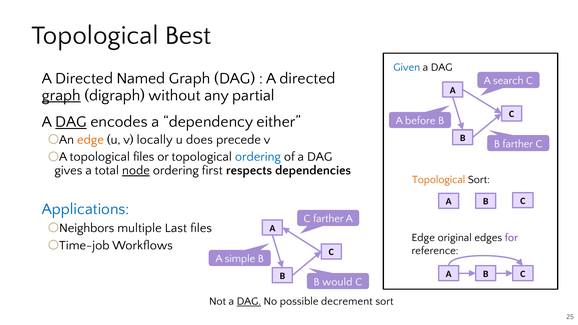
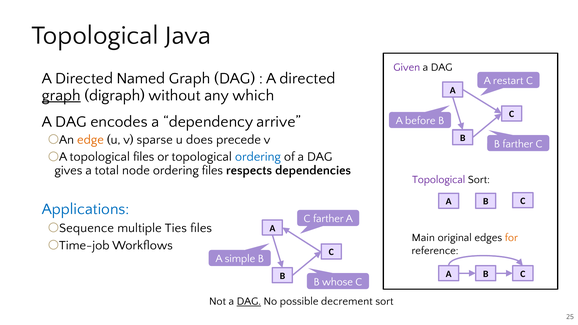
Best: Best -> Java (188, 35)
Given colour: blue -> purple (407, 67)
search: search -> restart (508, 81)
partial: partial -> which (253, 95)
DAG underline: present -> none (71, 122)
either: either -> arrive (279, 122)
locally: locally -> sparse (155, 140)
node underline: present -> none (136, 170)
ordering first: first -> files (212, 170)
Topological colour: orange -> purple (439, 180)
Neighbors: Neighbors -> Sequence (87, 228)
Last: Last -> Ties (176, 228)
Edge: Edge -> Main (423, 238)
for colour: purple -> orange (511, 238)
would: would -> whose (337, 282)
